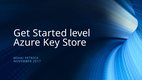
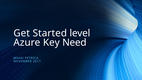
Store: Store -> Need (74, 42)
